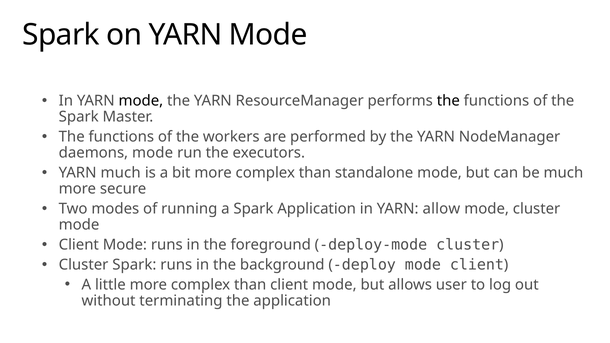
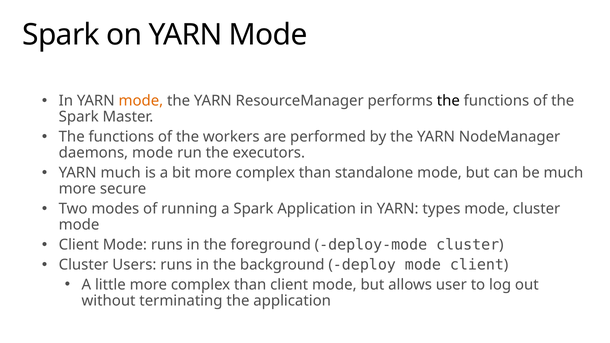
mode colour: black -> orange (141, 101)
allow: allow -> types (441, 209)
Cluster Spark: Spark -> Users (134, 265)
